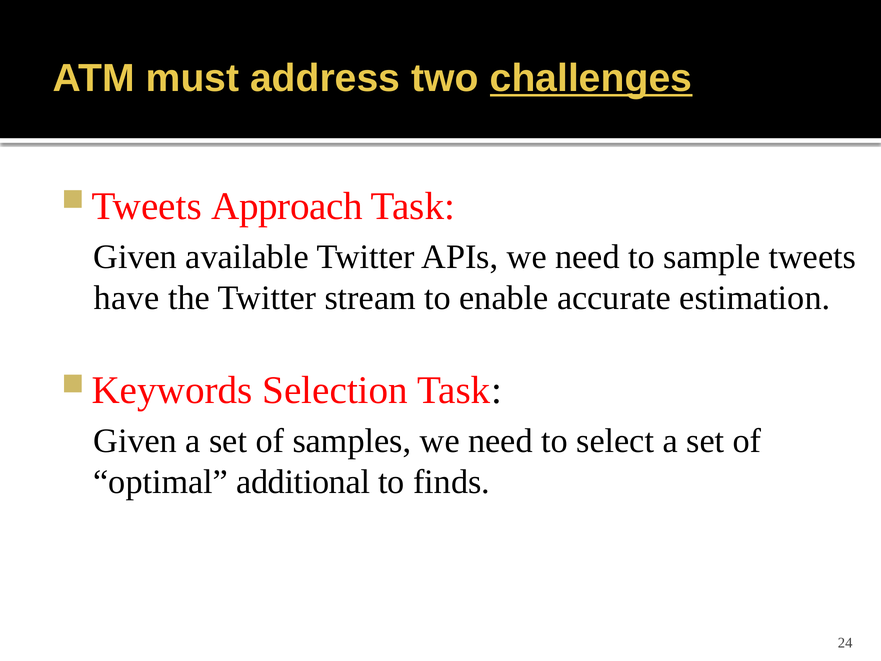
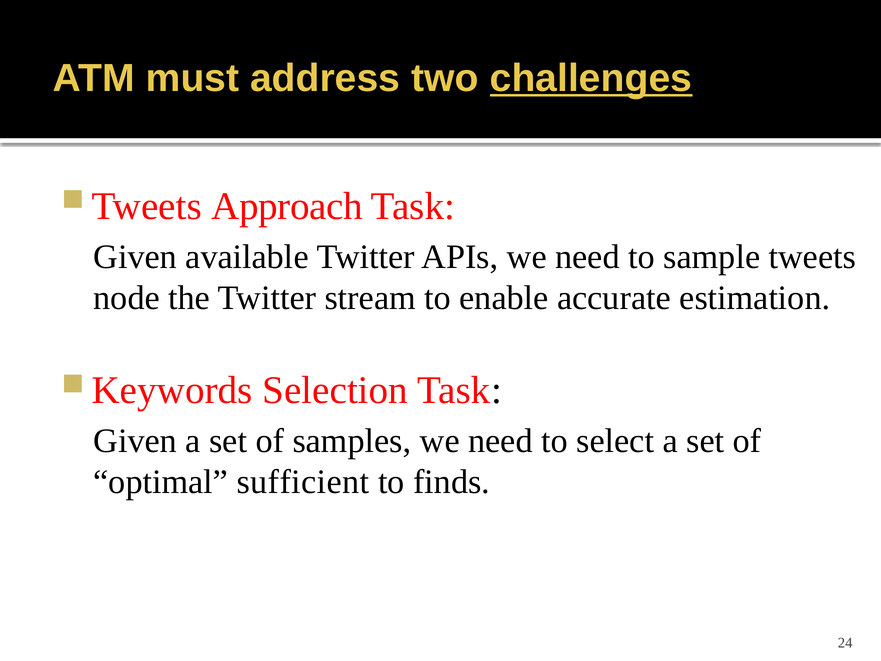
have: have -> node (127, 298)
additional: additional -> sufficient (303, 482)
